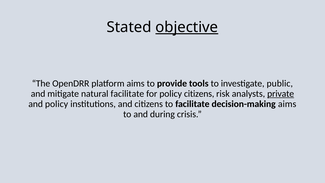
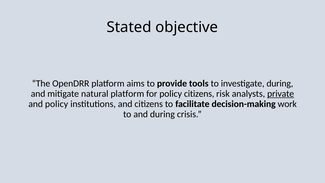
objective underline: present -> none (187, 27)
investigate public: public -> during (280, 83)
natural facilitate: facilitate -> platform (127, 94)
decision-making aims: aims -> work (287, 104)
